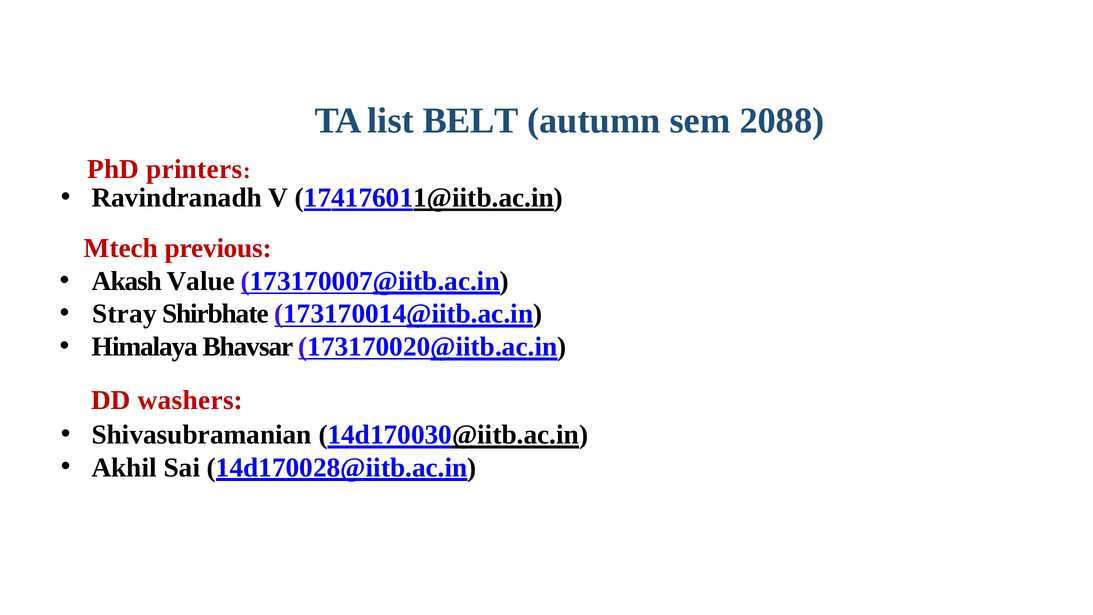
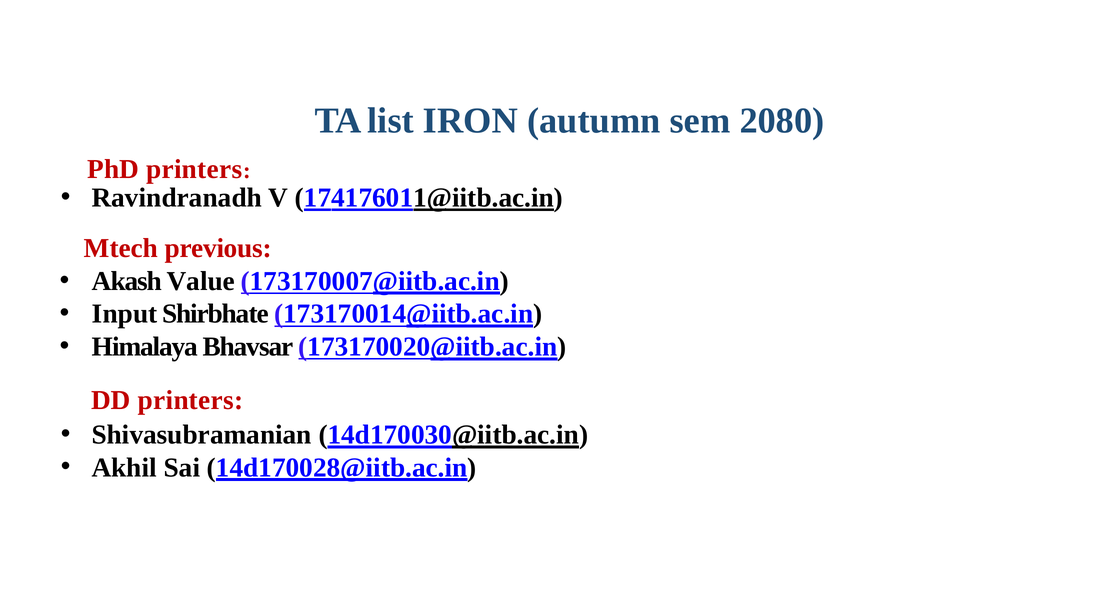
BELT: BELT -> IRON (470, 120)
2088: 2088 -> 2080 (782, 120)
Stray: Stray -> Input (125, 314)
DD washers: washers -> printers (190, 400)
